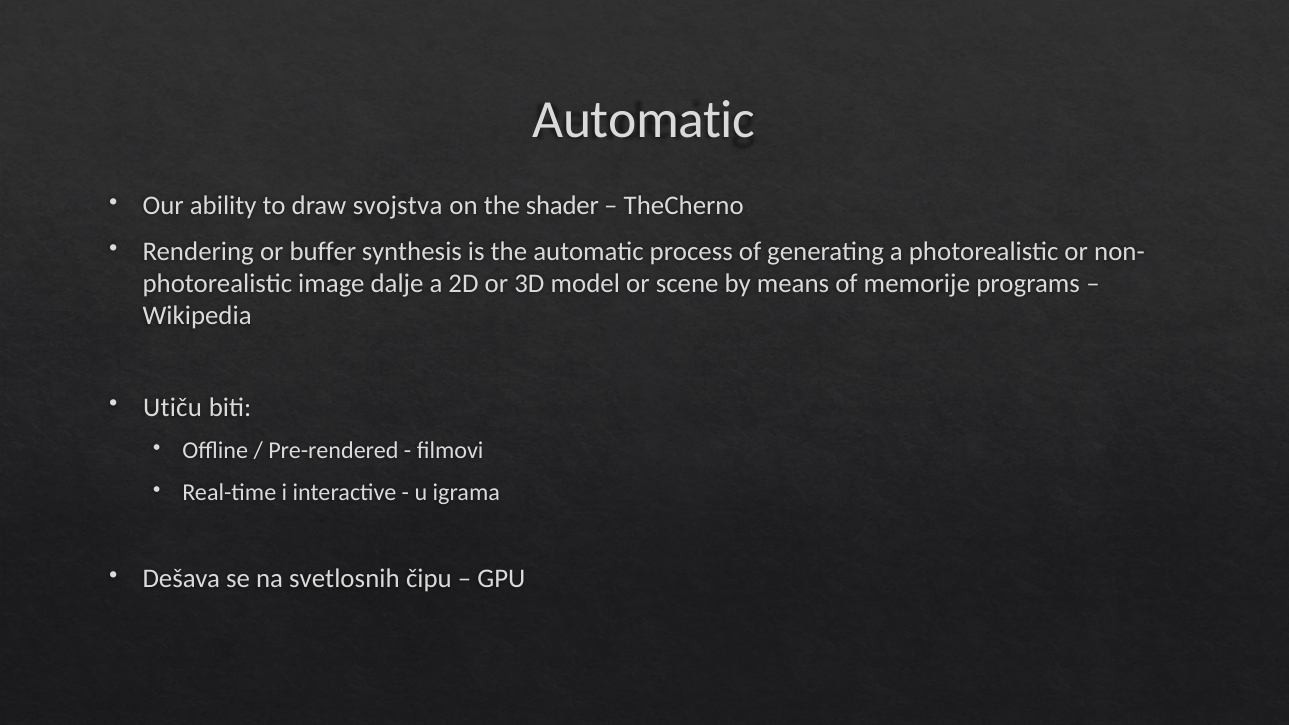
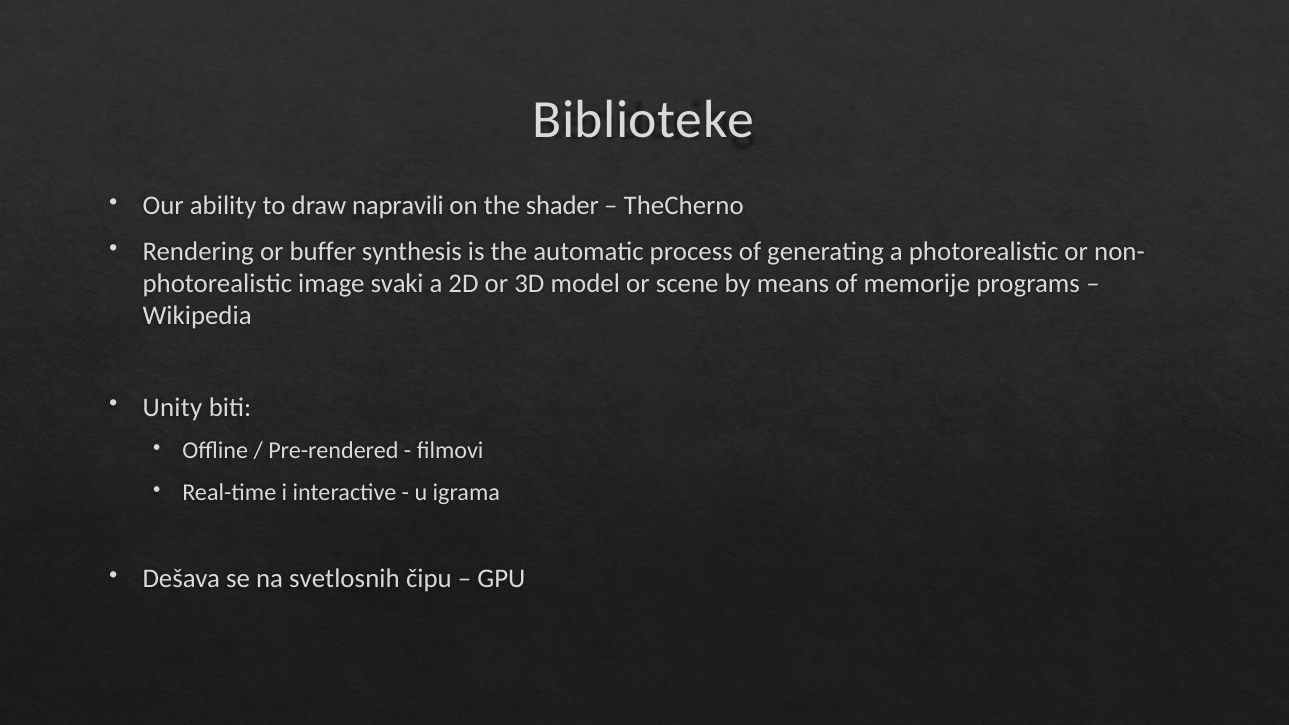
Automatic: Automatic -> Biblioteke (644, 119)
svojstva: svojstva -> napravili (398, 206)
dalje: dalje -> svaki (397, 284)
Utiču: Utiču -> Unity (172, 407)
